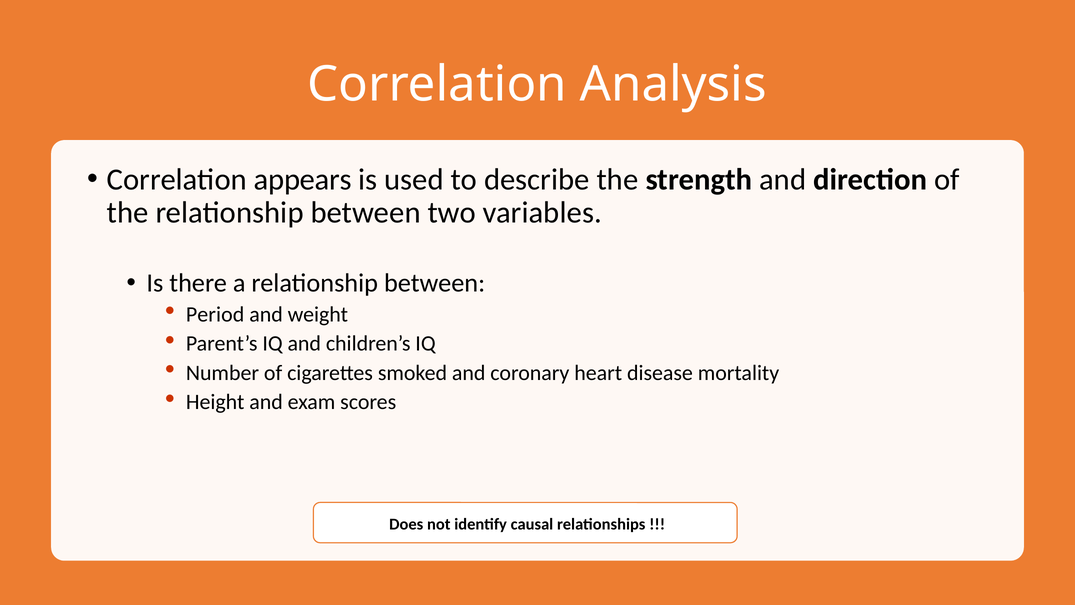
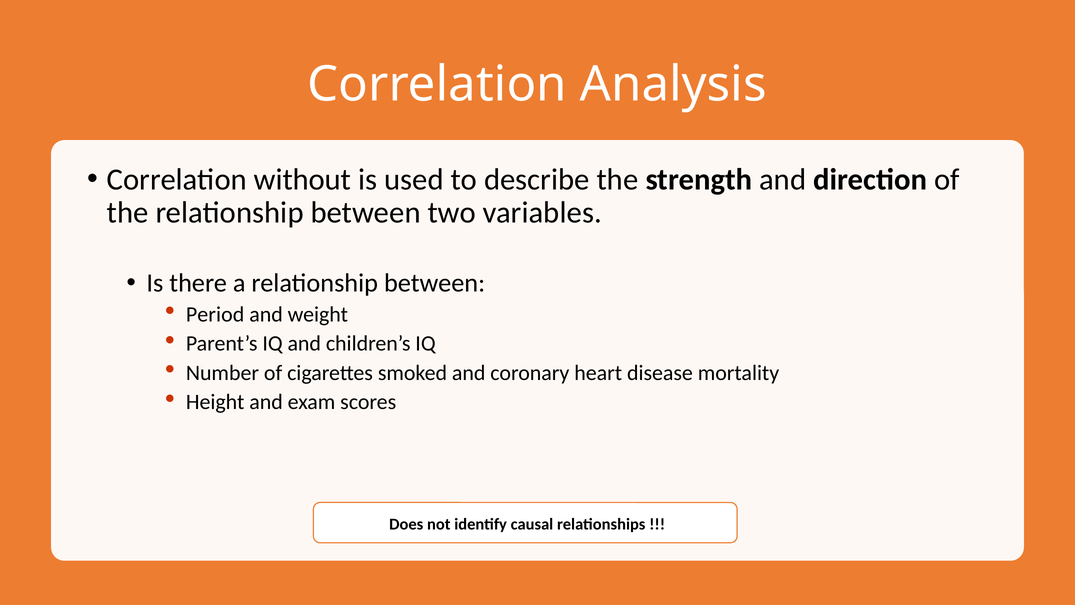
appears: appears -> without (303, 179)
